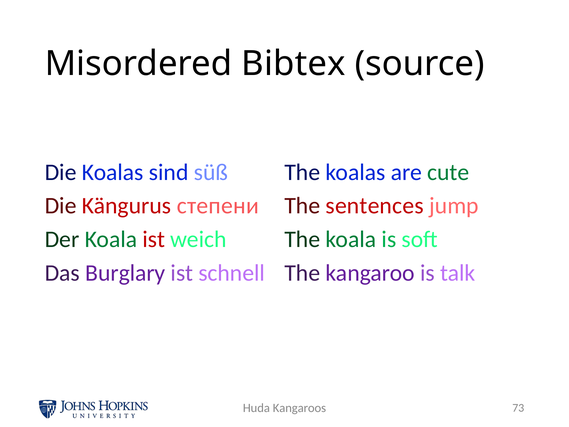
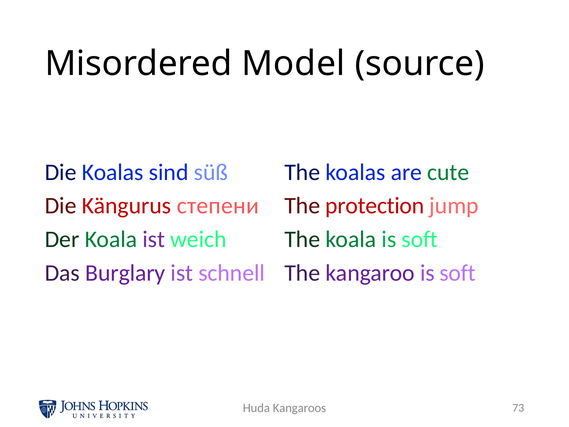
Bibtex: Bibtex -> Model (293, 64)
sentences: sentences -> protection (375, 206)
ist colour: red -> purple (154, 239)
kangaroo is talk: talk -> soft (458, 273)
